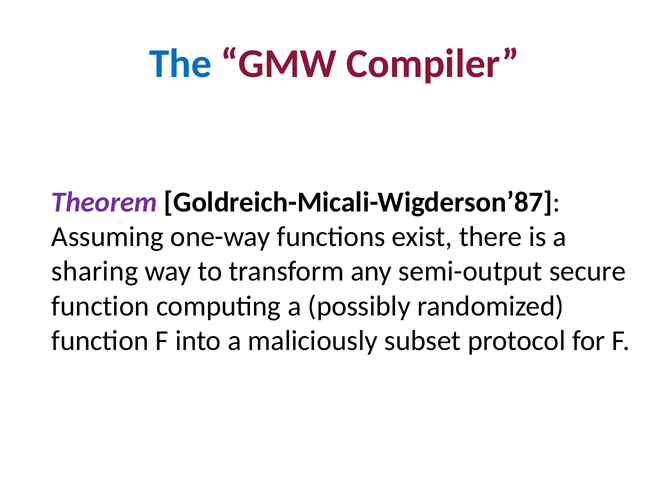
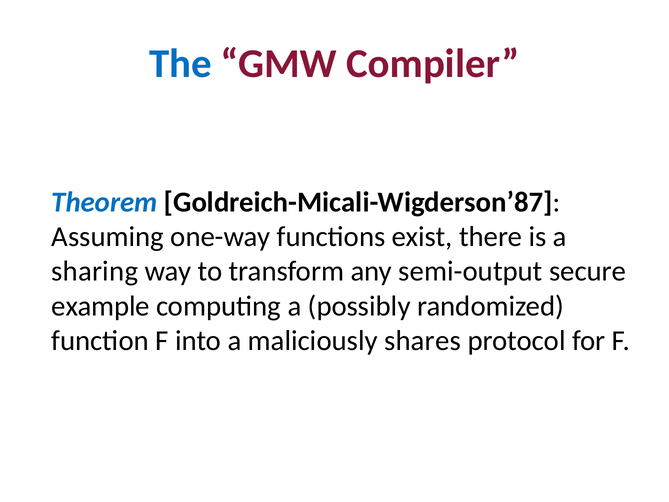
Theorem colour: purple -> blue (104, 202)
function: function -> example (101, 306)
subset: subset -> shares (423, 341)
